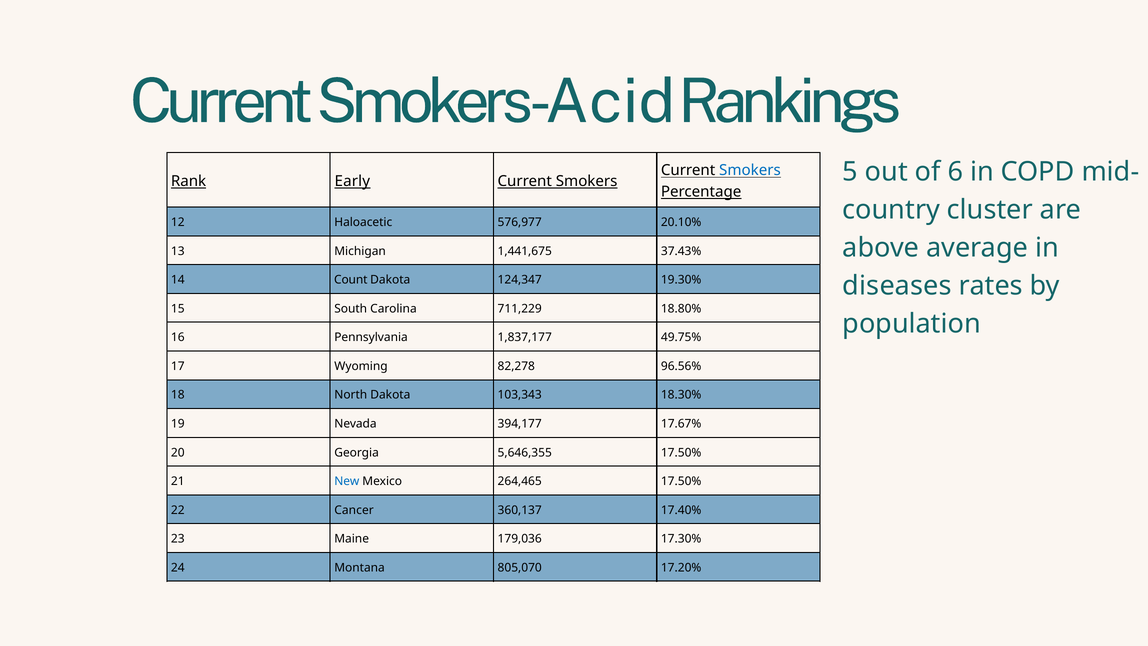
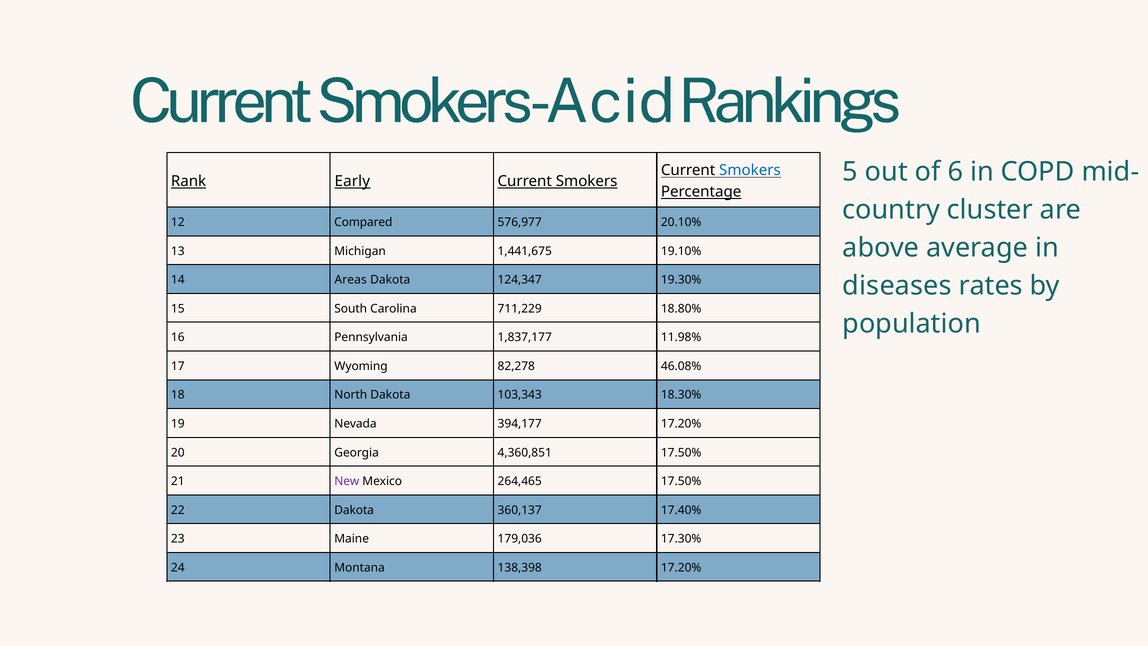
Haloacetic: Haloacetic -> Compared (363, 222)
37.43%: 37.43% -> 19.10% (681, 251)
Count: Count -> Areas (351, 280)
49.75%: 49.75% -> 11.98% (681, 337)
96.56%: 96.56% -> 46.08% (681, 366)
394,177 17.67%: 17.67% -> 17.20% (681, 424)
5,646,355: 5,646,355 -> 4,360,851 (525, 452)
New colour: blue -> purple (347, 481)
22 Cancer: Cancer -> Dakota (354, 510)
805,070: 805,070 -> 138,398 (520, 568)
